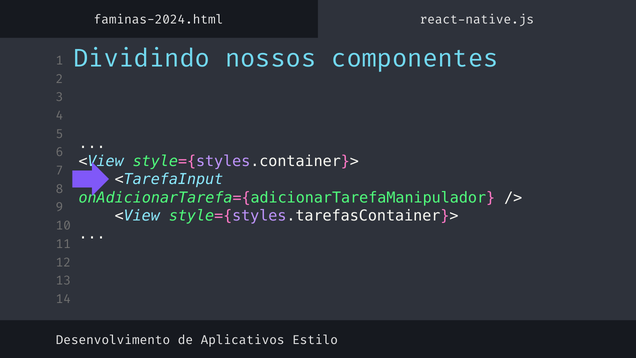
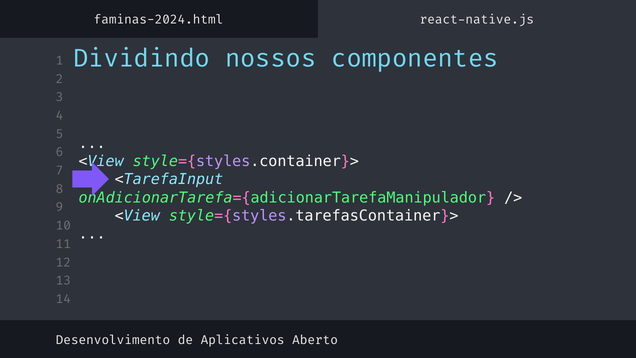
Estilo: Estilo -> Aberto (315, 340)
